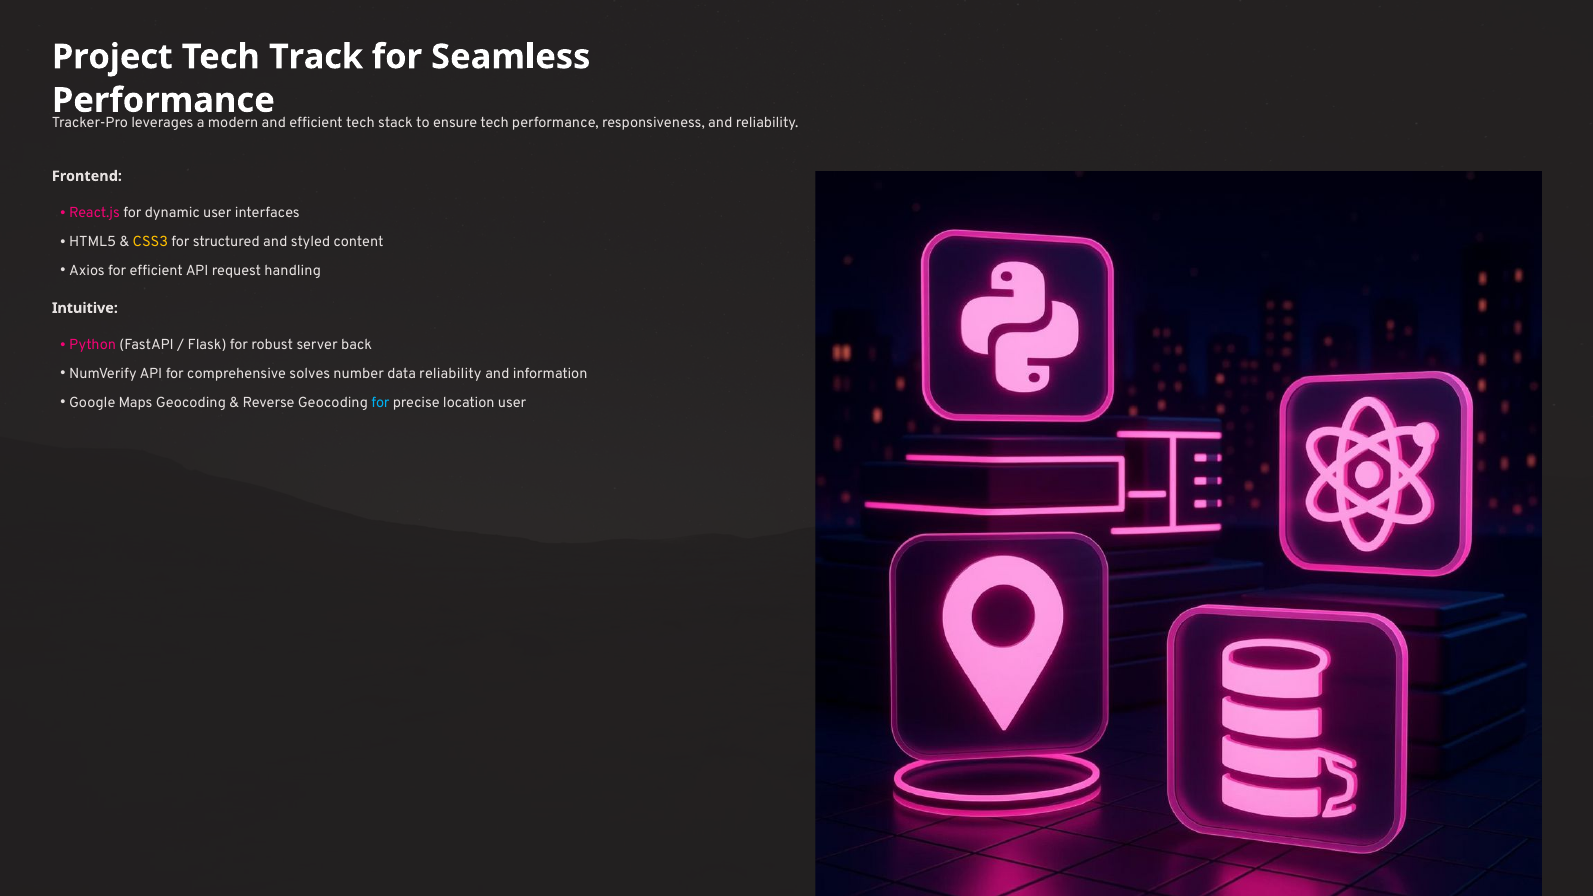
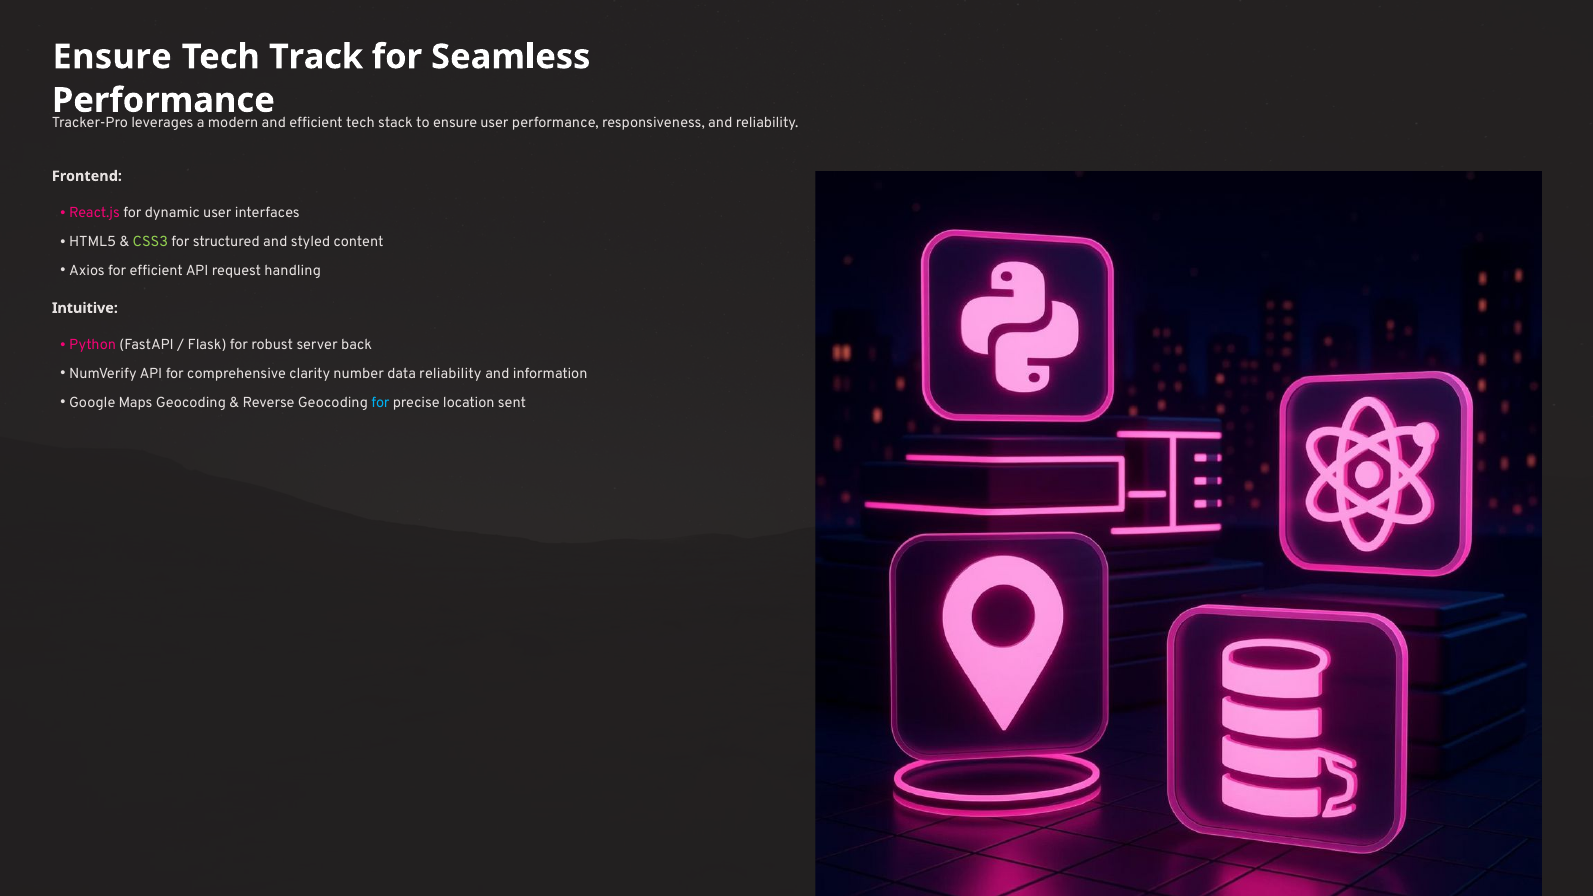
Project: Project -> Ensure (112, 57)
ensure tech: tech -> user (494, 122)
CSS3 colour: yellow -> light green (150, 242)
solves: solves -> clarity (310, 374)
location user: user -> sent (512, 403)
